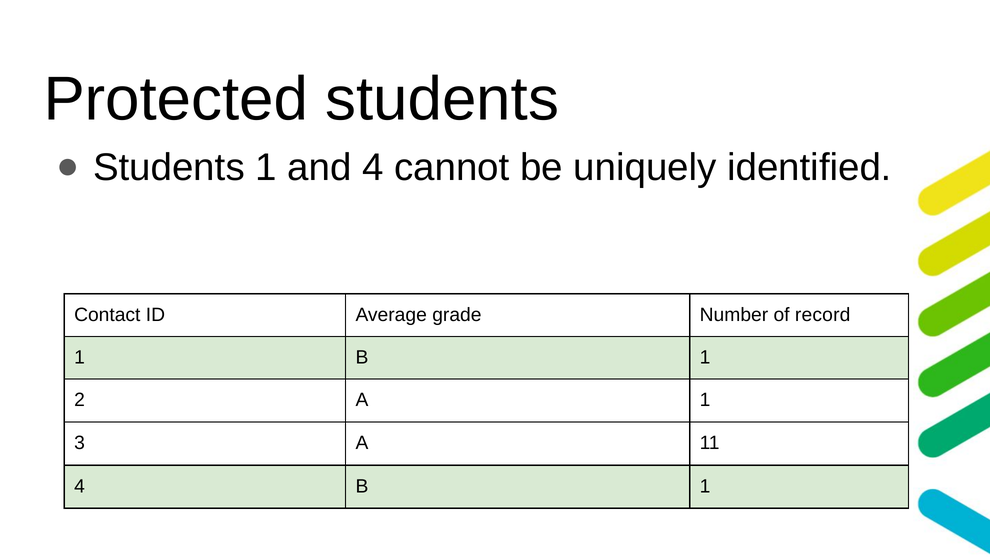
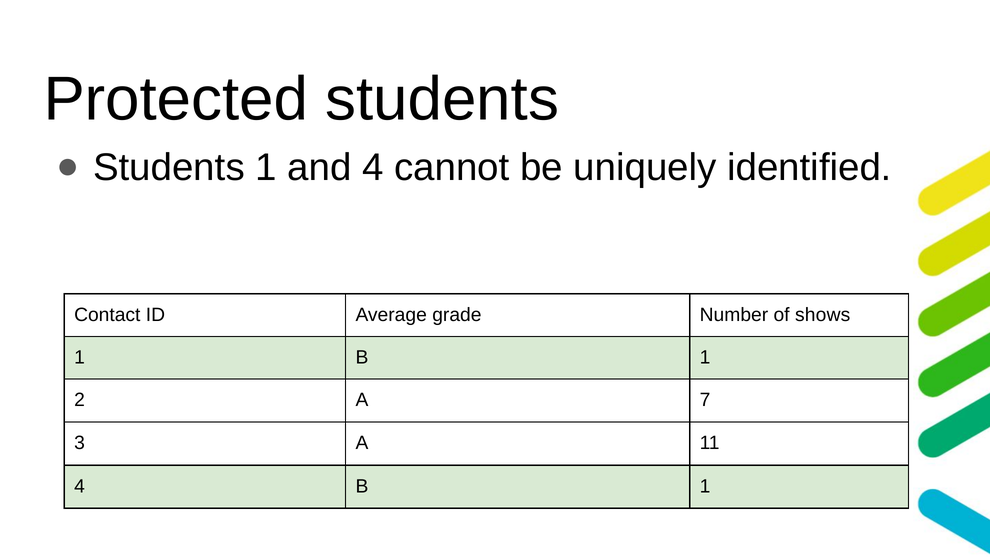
record: record -> shows (823, 315)
A 1: 1 -> 7 (705, 400)
